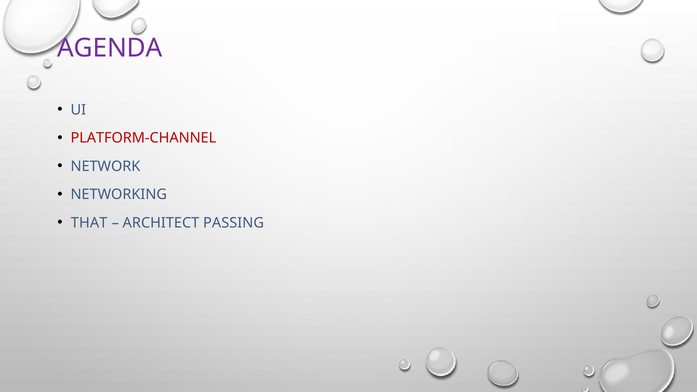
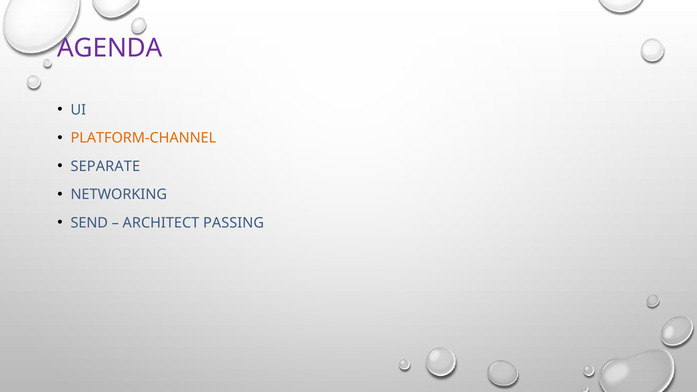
PLATFORM-CHANNEL colour: red -> orange (143, 138)
NETWORK: NETWORK -> SEPARATE (105, 166)
THAT: THAT -> SEND (89, 223)
